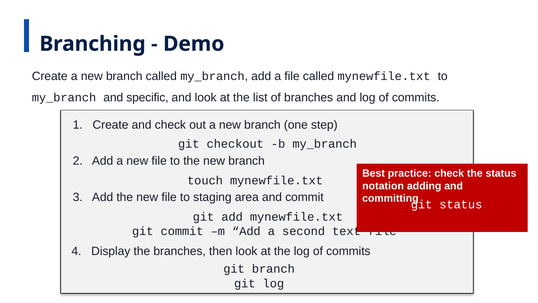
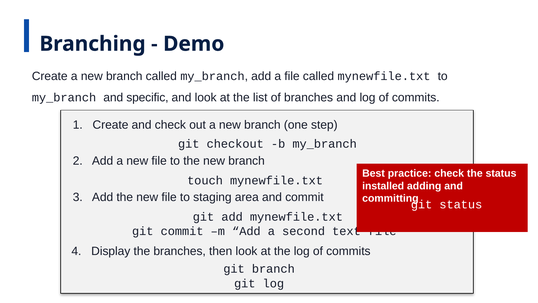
notation: notation -> installed (383, 186)
